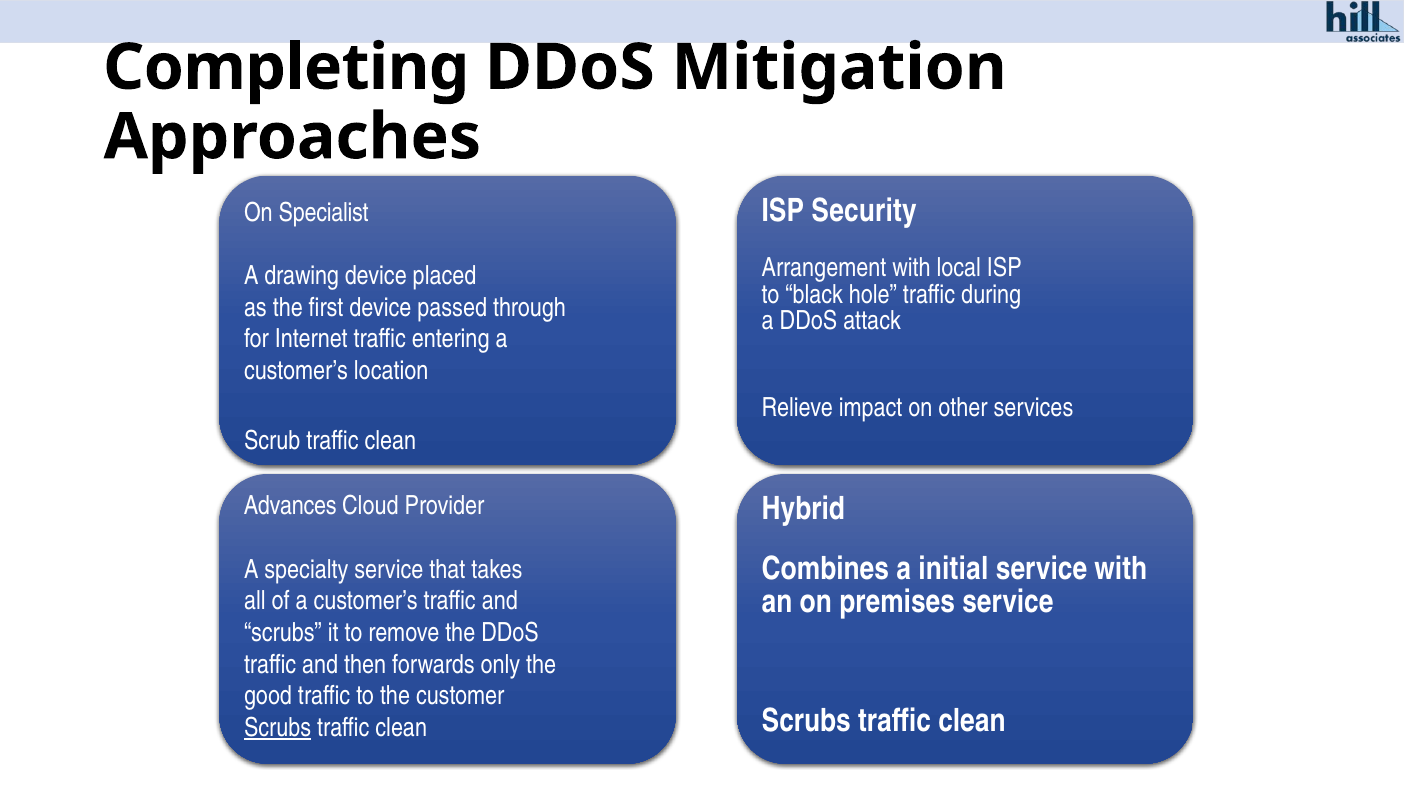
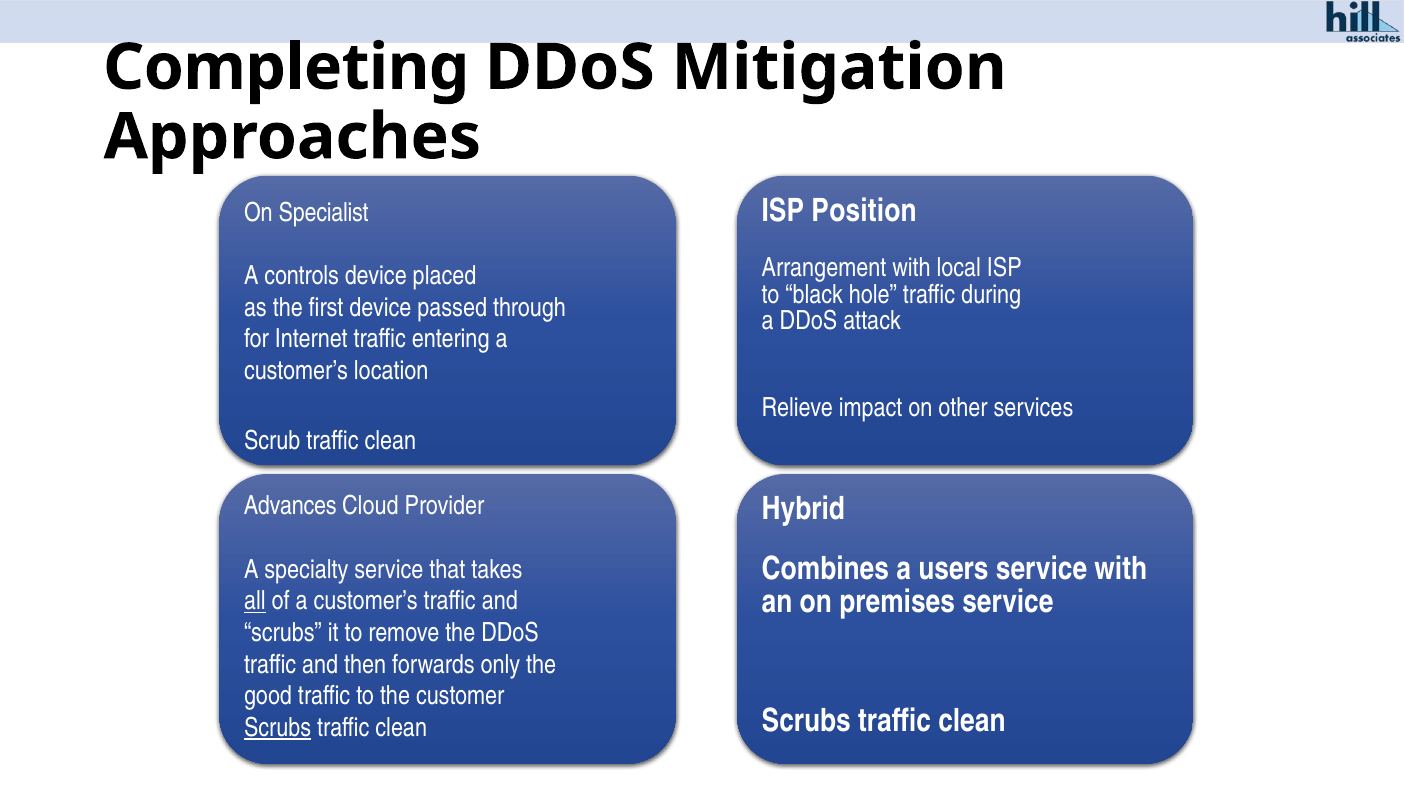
Security: Security -> Position (864, 211)
drawing: drawing -> controls (302, 276)
initial: initial -> users (953, 569)
all underline: none -> present (255, 601)
